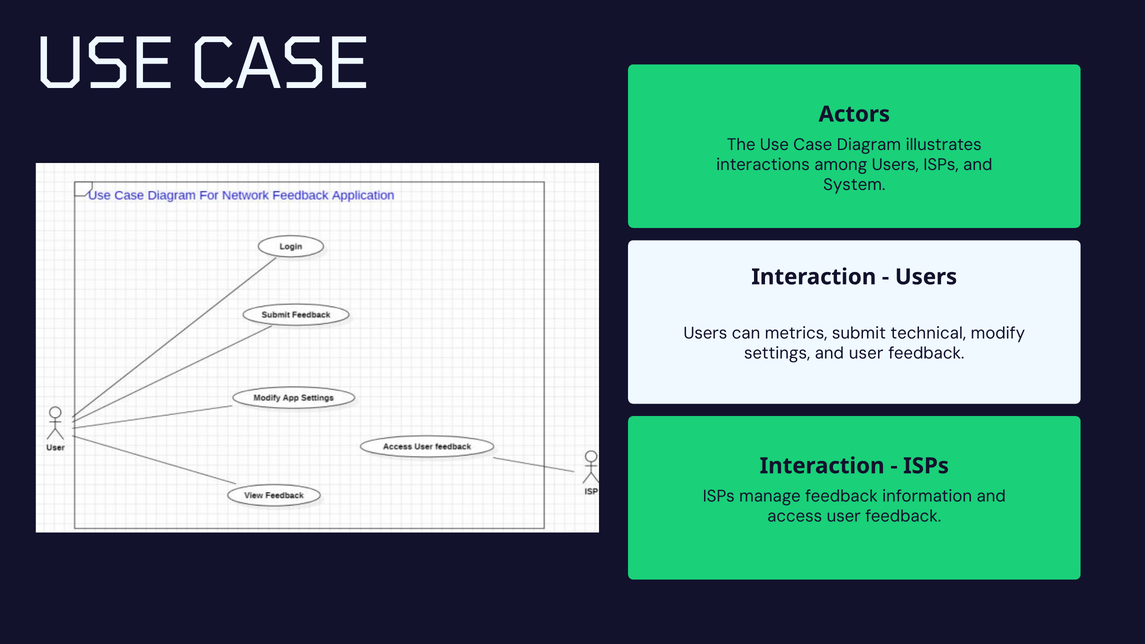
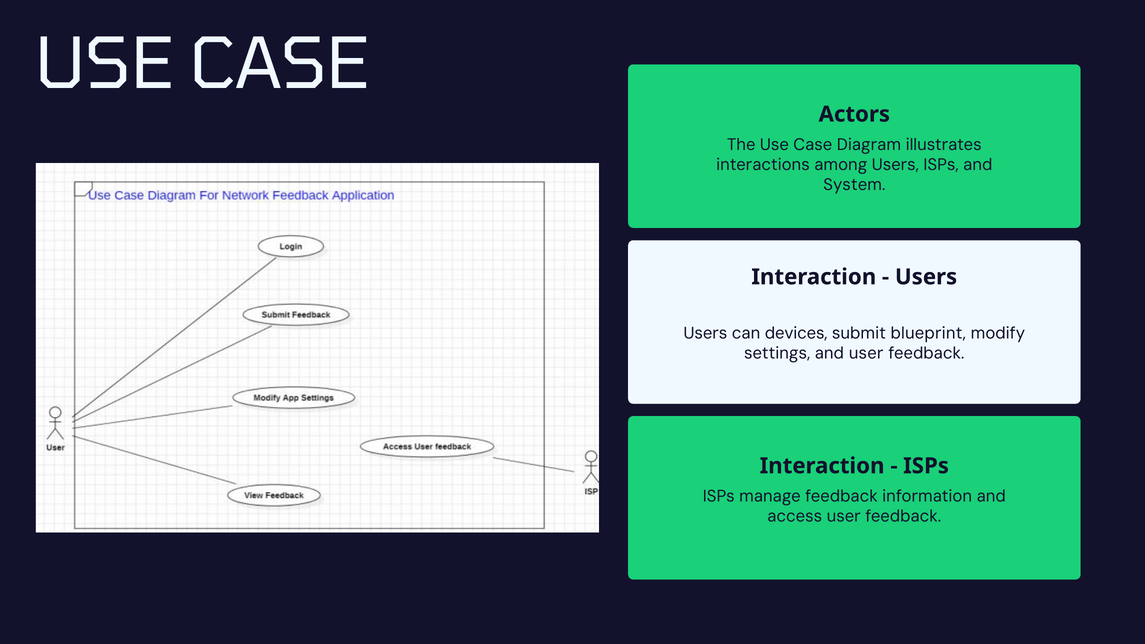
metrics: metrics -> devices (796, 333)
technical: technical -> blueprint (928, 333)
